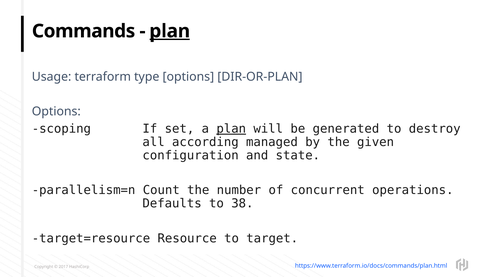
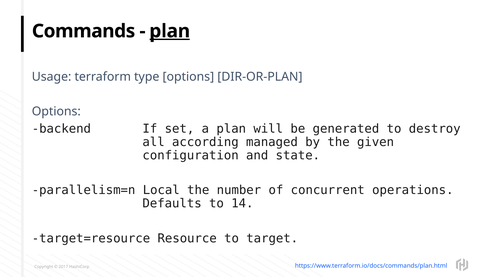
scoping: scoping -> backend (61, 129)
plan underline: present -> none (231, 129)
Count: Count -> Local (161, 190)
38: 38 -> 14 (242, 203)
